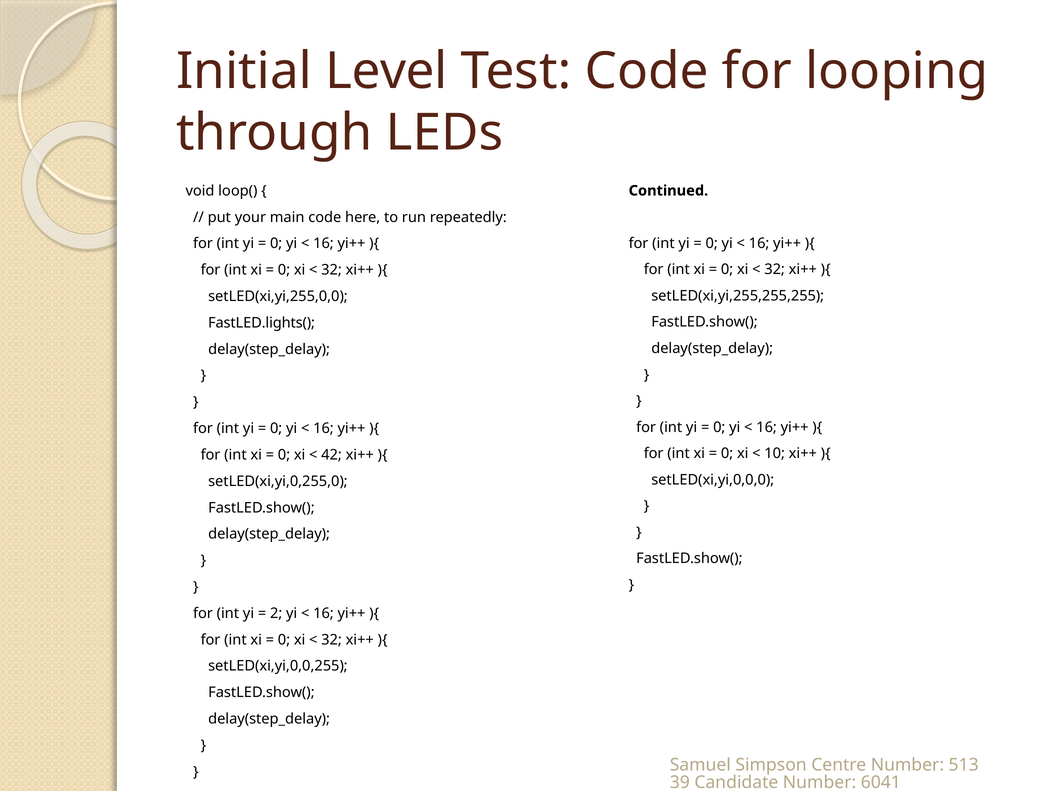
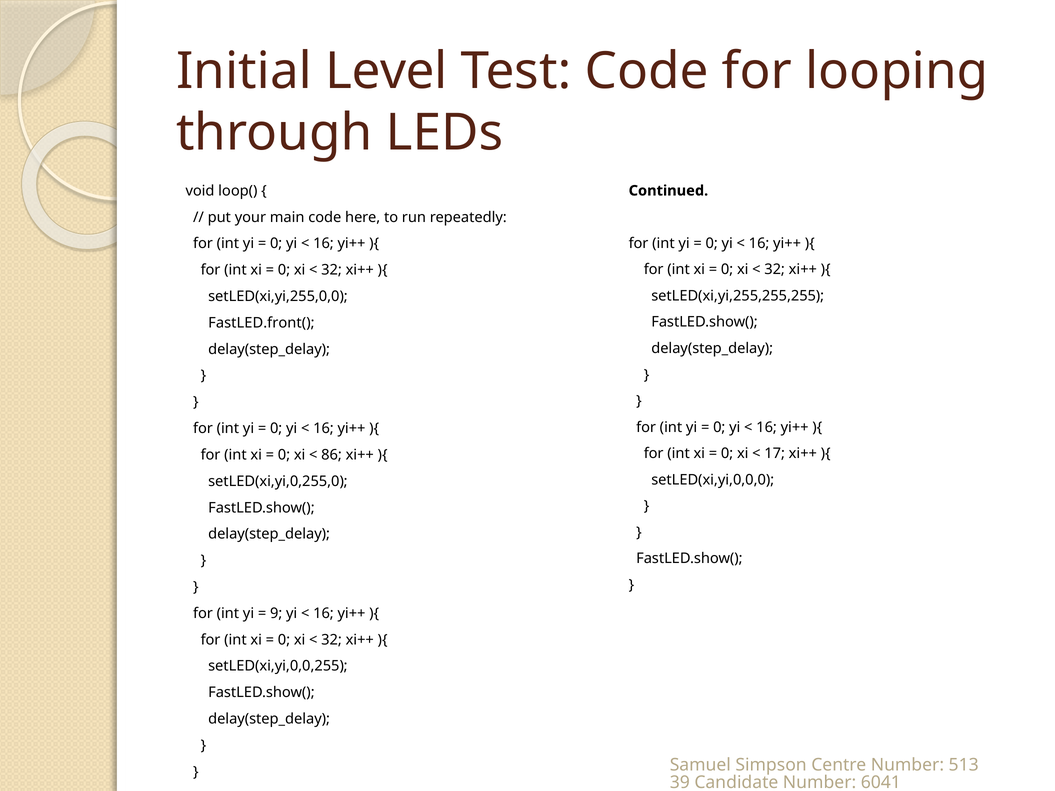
FastLED.lights(: FastLED.lights( -> FastLED.front( (261, 323)
10: 10 -> 17 (775, 454)
42: 42 -> 86 (332, 455)
2: 2 -> 9 (276, 614)
